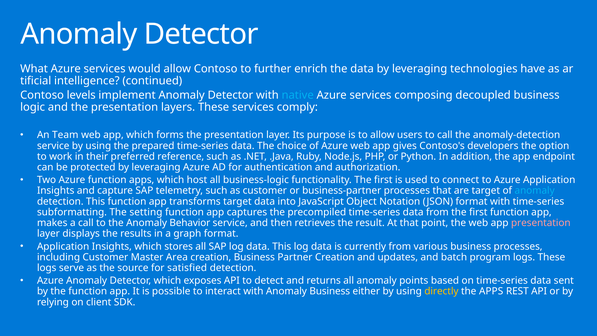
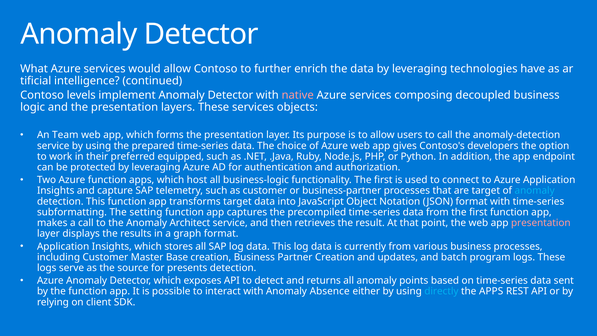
native colour: light blue -> pink (298, 95)
comply: comply -> objects (297, 107)
reference: reference -> equipped (181, 156)
Behavior: Behavior -> Architect (190, 223)
Area: Area -> Base (177, 257)
satisfied: satisfied -> presents (187, 268)
Anomaly Business: Business -> Absence (330, 291)
directly colour: yellow -> light blue (441, 291)
